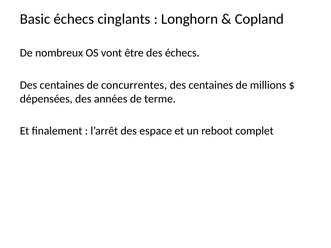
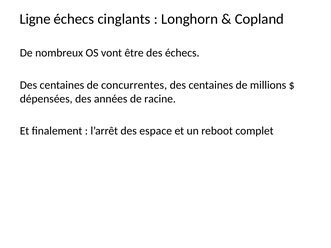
Basic: Basic -> Ligne (35, 19)
terme: terme -> racine (160, 99)
